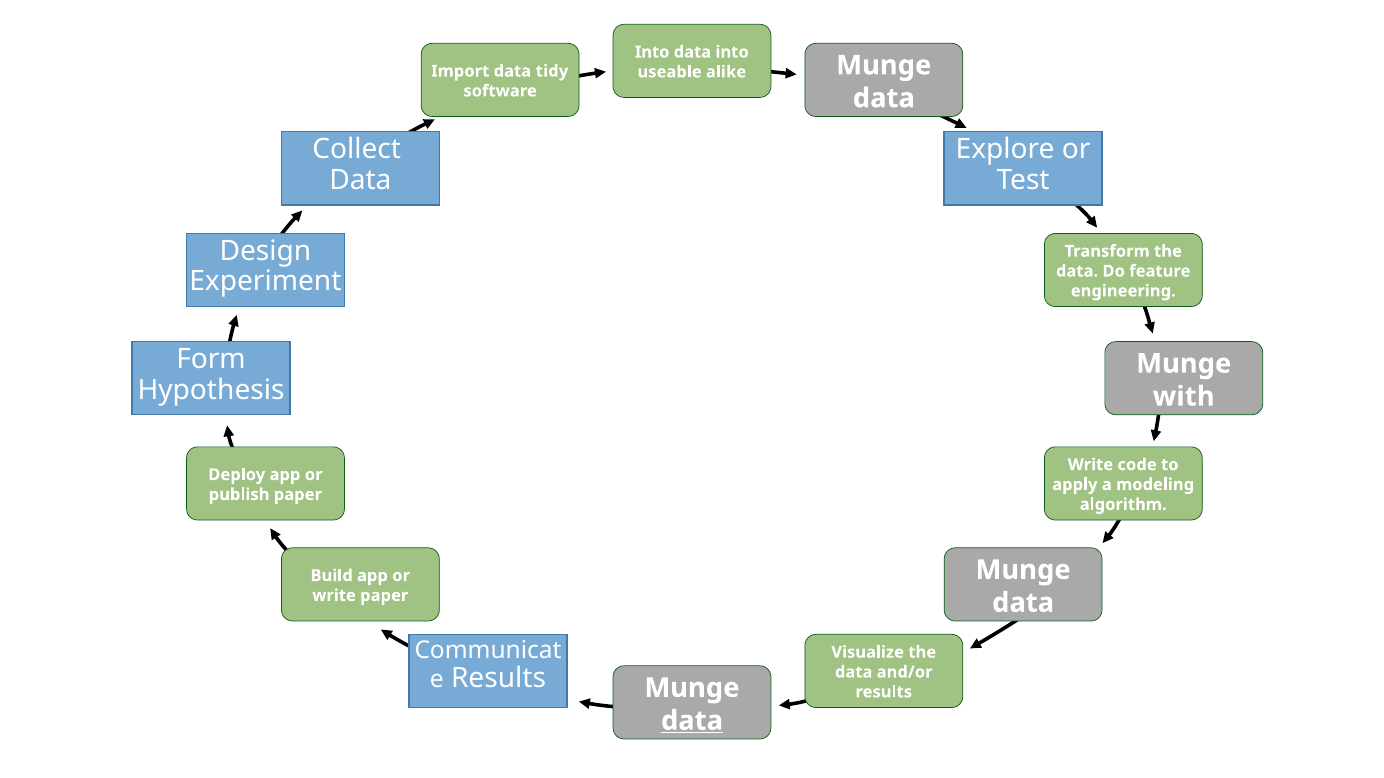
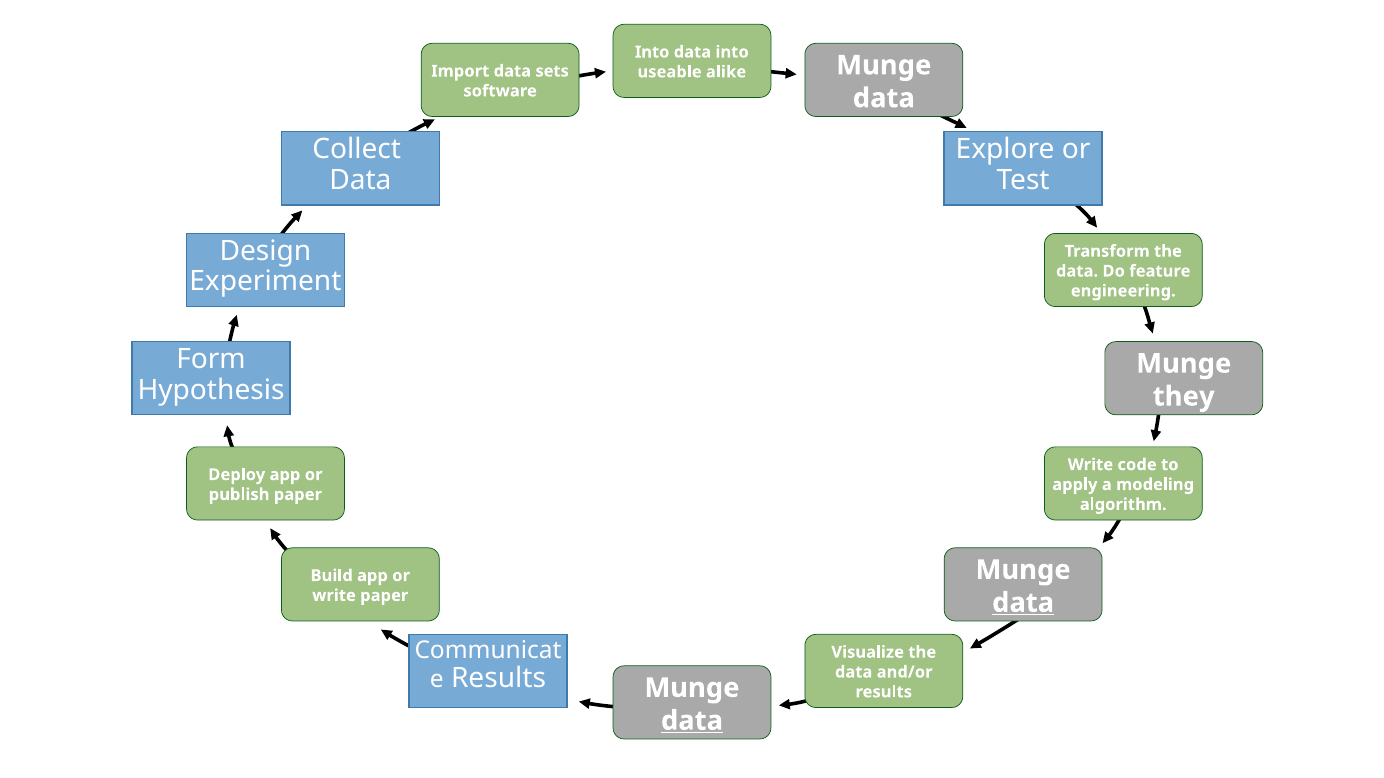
tidy: tidy -> sets (552, 71)
with: with -> they (1184, 397)
data underline: none -> present (1023, 603)
